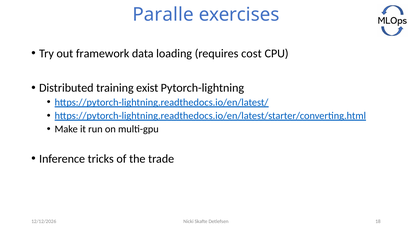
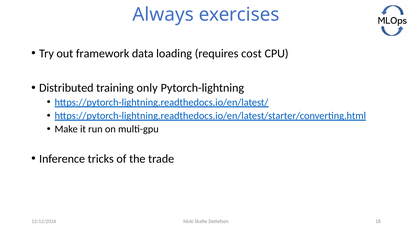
Paralle: Paralle -> Always (163, 15)
exist: exist -> only (147, 88)
